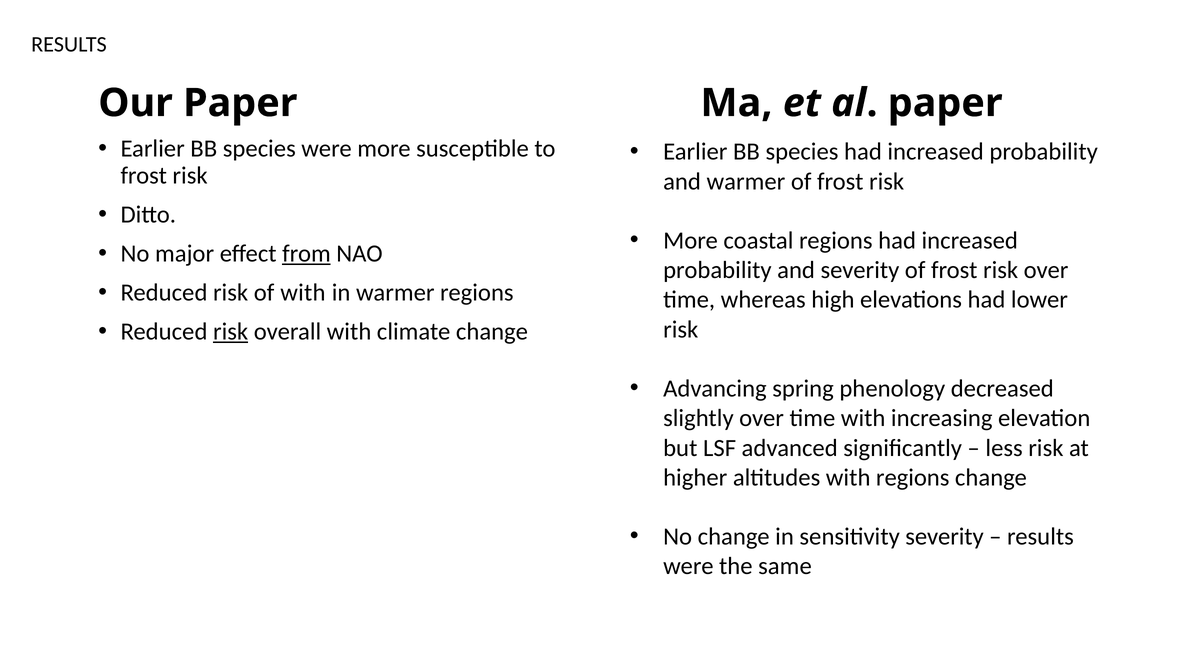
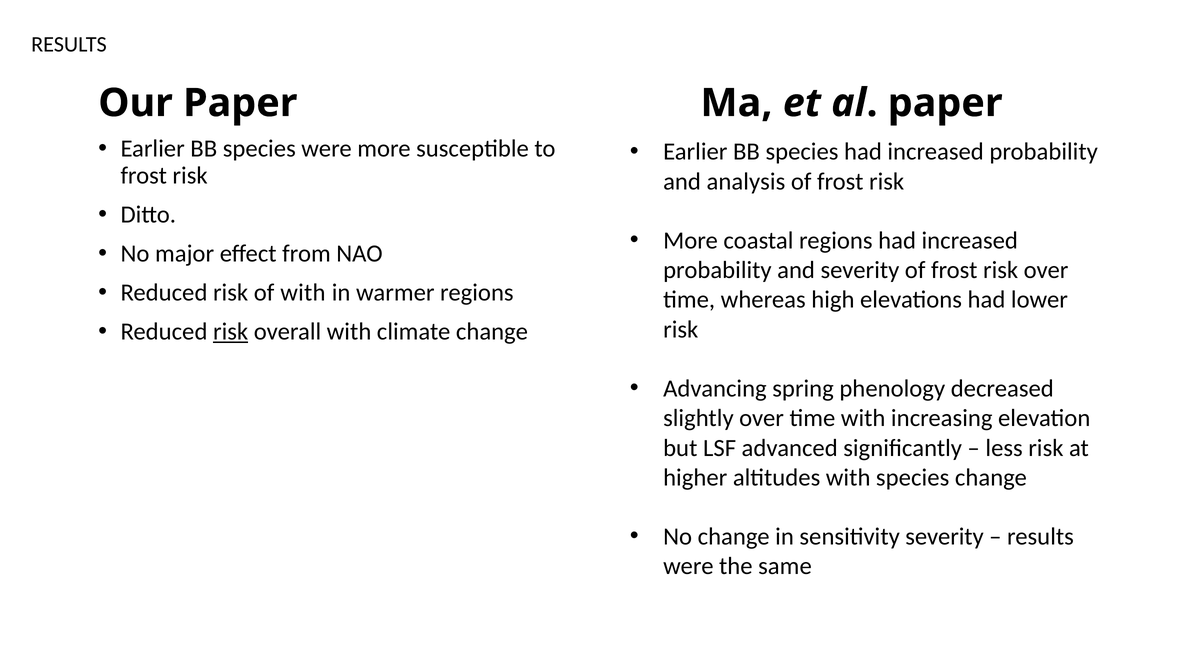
and warmer: warmer -> analysis (746, 181)
from underline: present -> none (306, 254)
with regions: regions -> species (913, 477)
